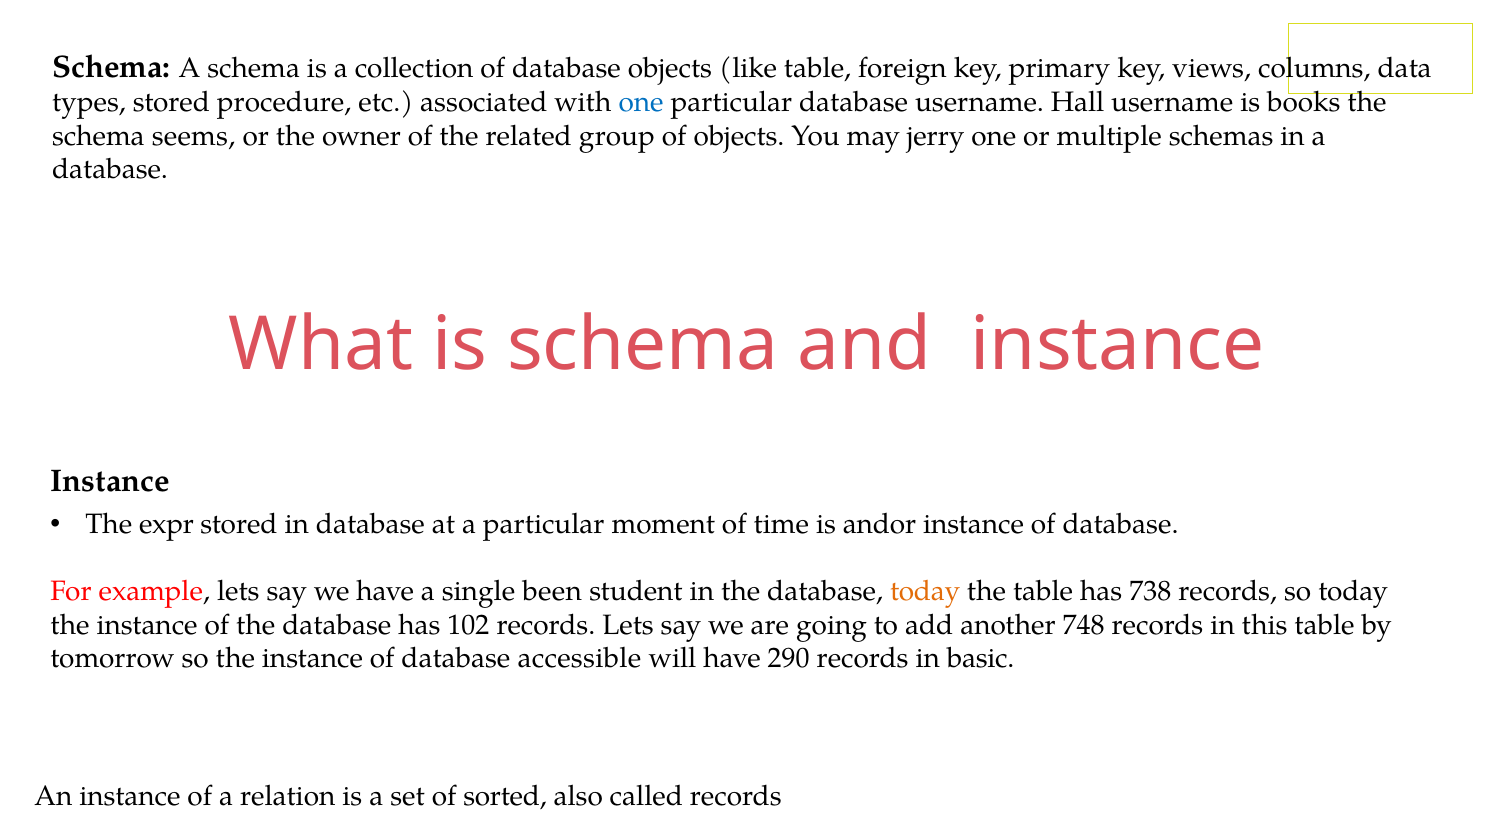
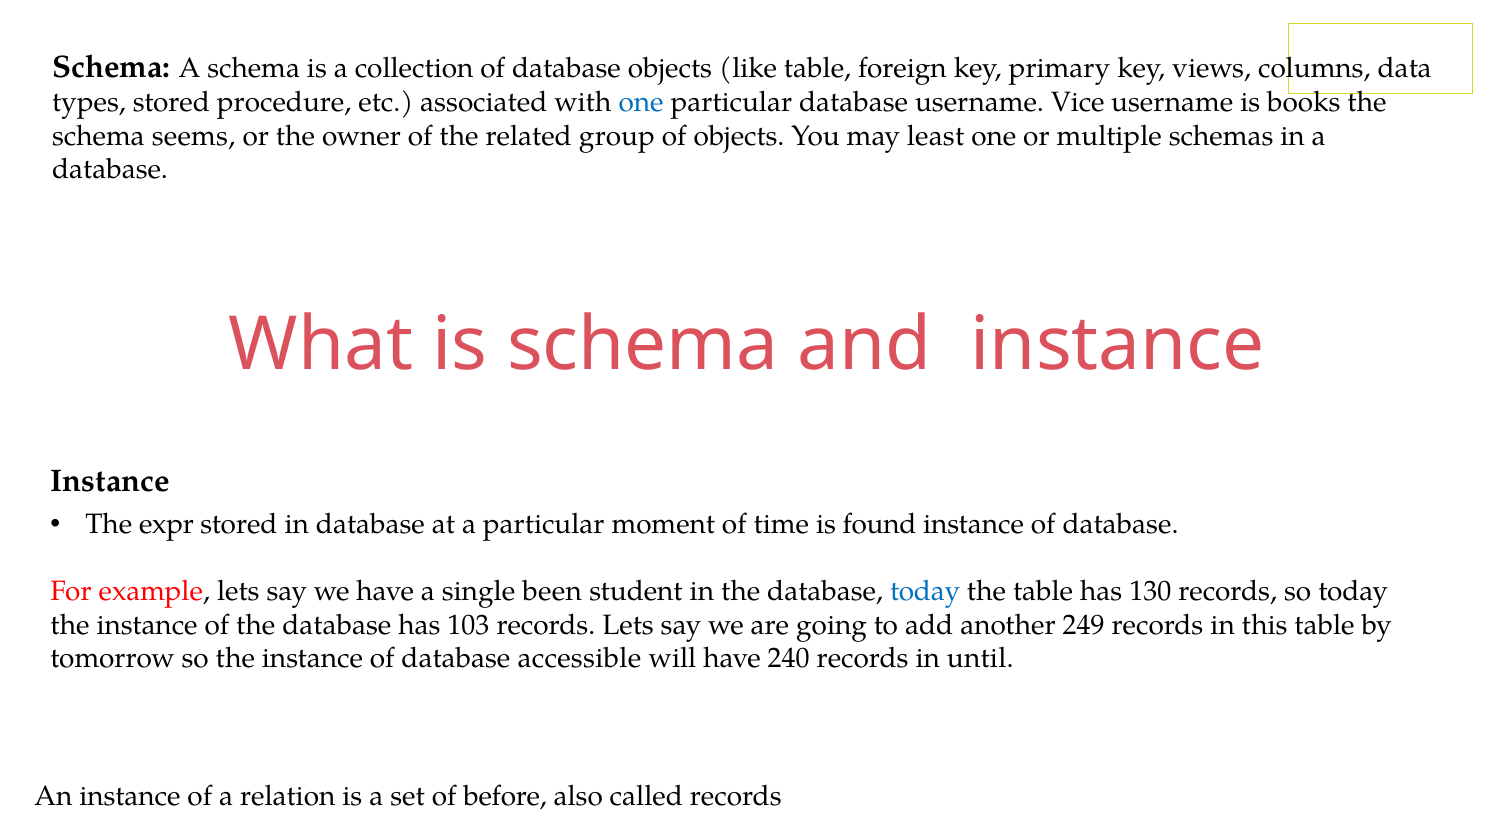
Hall: Hall -> Vice (1078, 102)
jerry: jerry -> least (936, 136)
andor: andor -> found (880, 525)
today colour: orange -> blue (925, 592)
738: 738 -> 130 (1150, 592)
102: 102 -> 103 (468, 625)
748: 748 -> 249 (1084, 625)
290: 290 -> 240 (789, 659)
basic: basic -> until (980, 659)
sorted: sorted -> before (505, 796)
